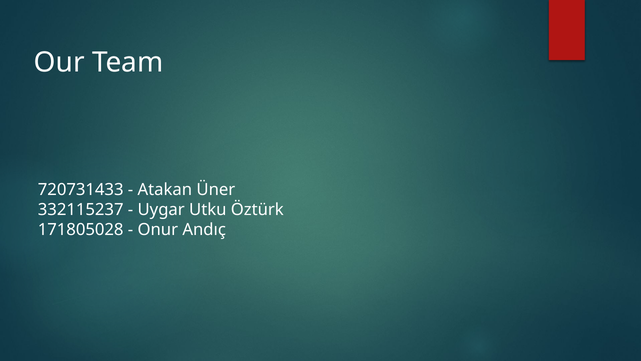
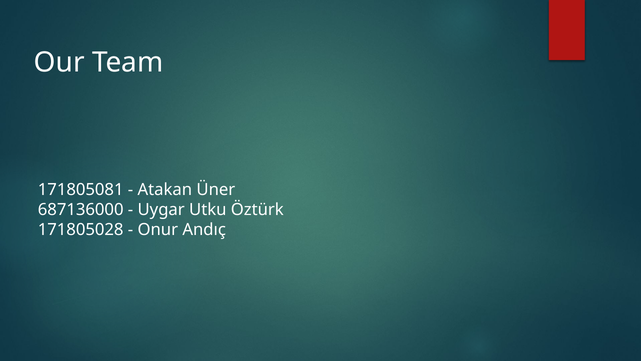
720731433: 720731433 -> 171805081 (81, 189)
332115237: 332115237 -> 687136000 (81, 209)
